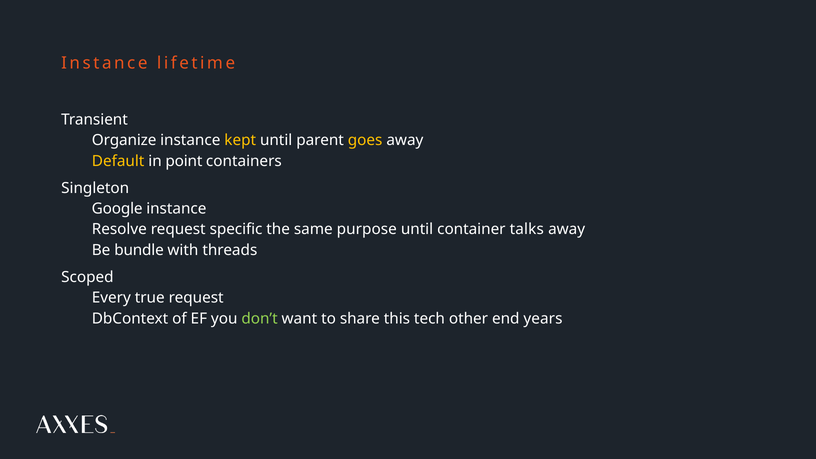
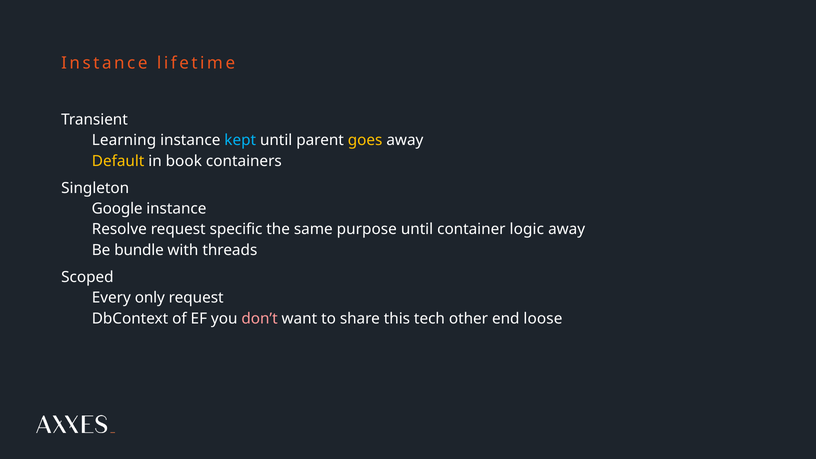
Organize: Organize -> Learning (124, 140)
kept colour: yellow -> light blue (240, 140)
point: point -> book (184, 161)
talks: talks -> logic (527, 229)
true: true -> only (150, 298)
don’t colour: light green -> pink (260, 319)
years: years -> loose (543, 319)
